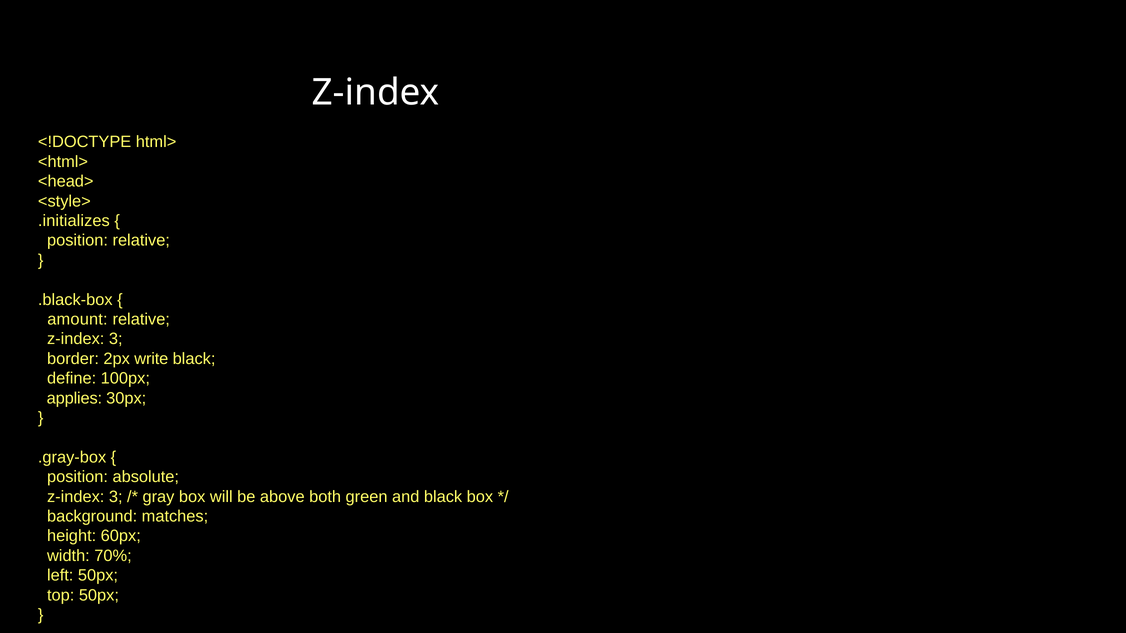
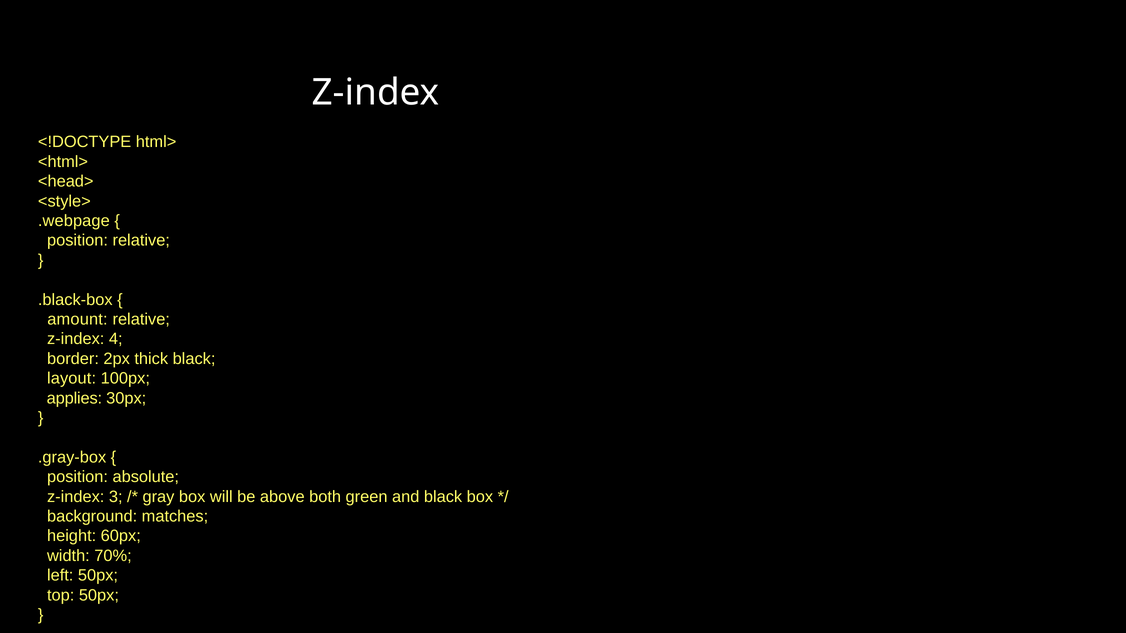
.initializes: .initializes -> .webpage (74, 221)
3: 3 -> 4 (116, 339)
write: write -> thick (151, 359)
define: define -> layout (72, 379)
